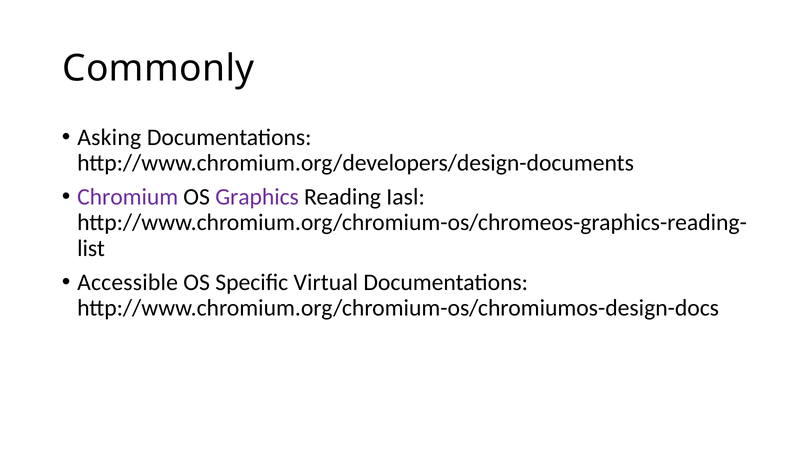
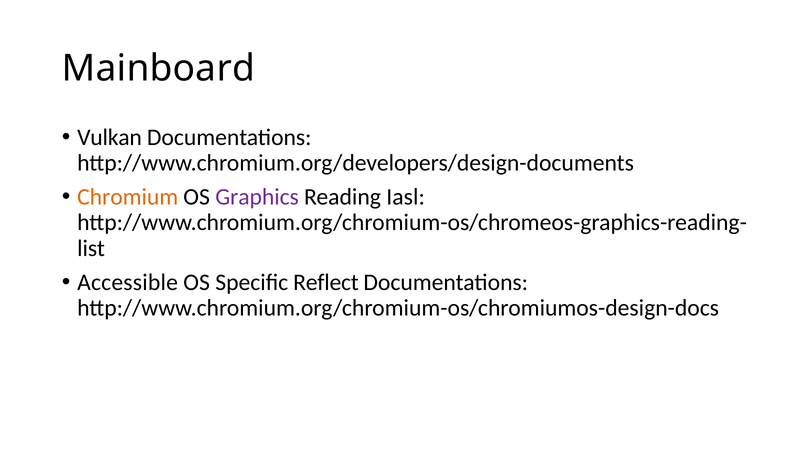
Commonly: Commonly -> Mainboard (158, 68)
Asking: Asking -> Vulkan (109, 137)
Chromium colour: purple -> orange (128, 197)
Virtual: Virtual -> Reflect (326, 282)
